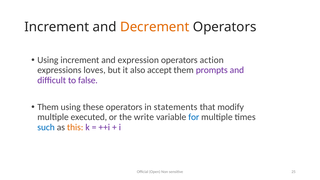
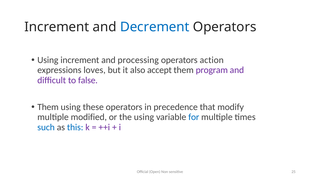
Decrement colour: orange -> blue (155, 27)
expression: expression -> processing (138, 60)
prompts: prompts -> program (212, 70)
statements: statements -> precedence (176, 107)
executed: executed -> modified (89, 117)
the write: write -> using (144, 117)
this colour: orange -> blue (75, 127)
